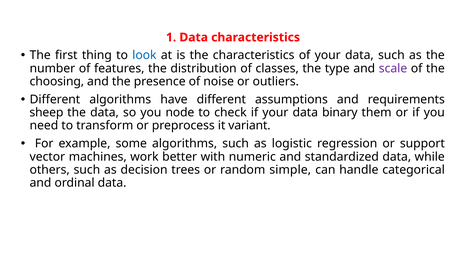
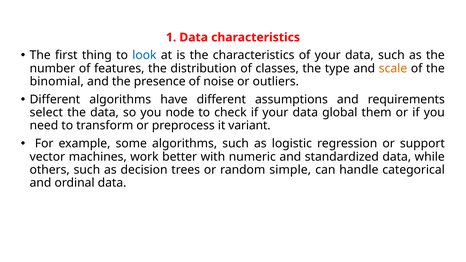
scale colour: purple -> orange (393, 68)
choosing: choosing -> binomial (57, 82)
sheep: sheep -> select (46, 113)
binary: binary -> global (340, 113)
